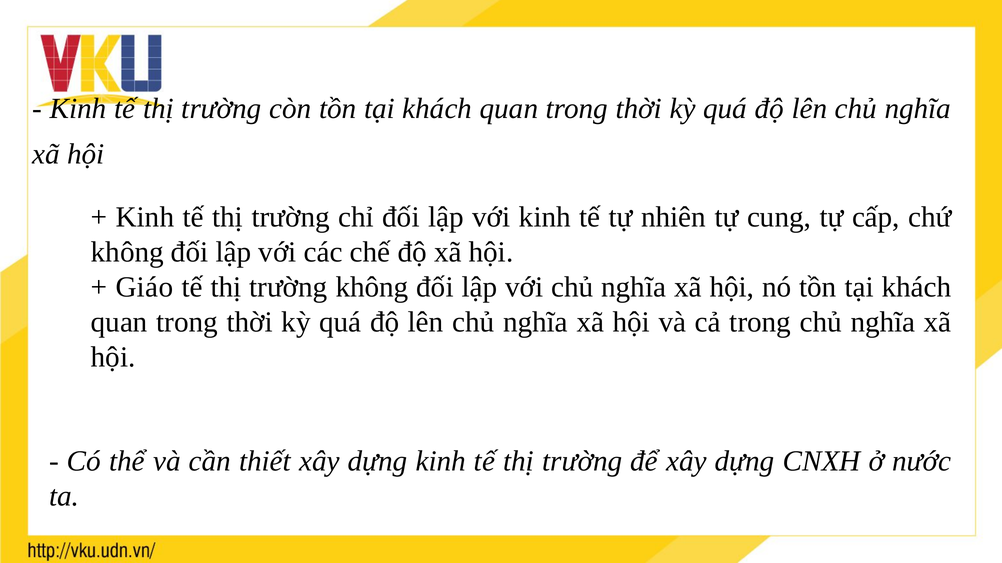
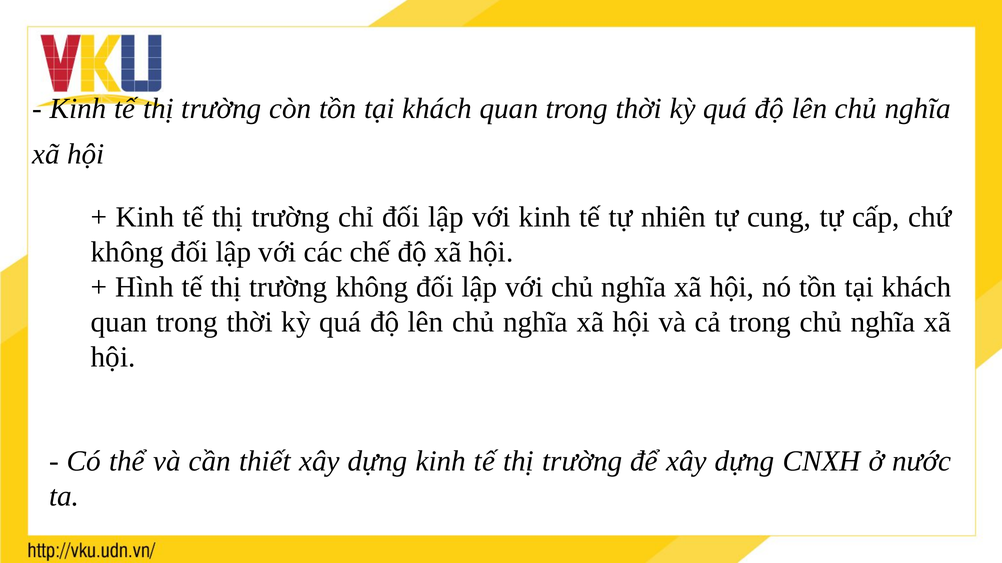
Giáo: Giáo -> Hình (145, 288)
